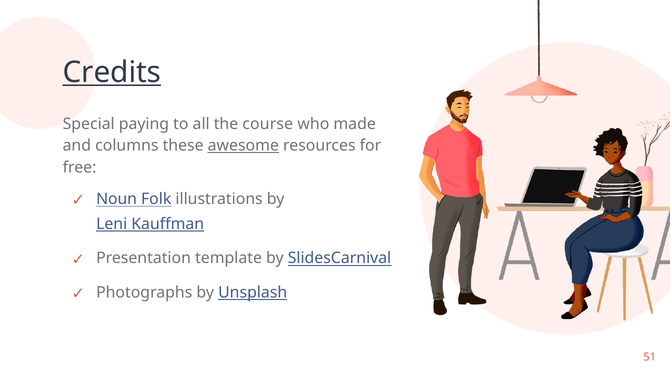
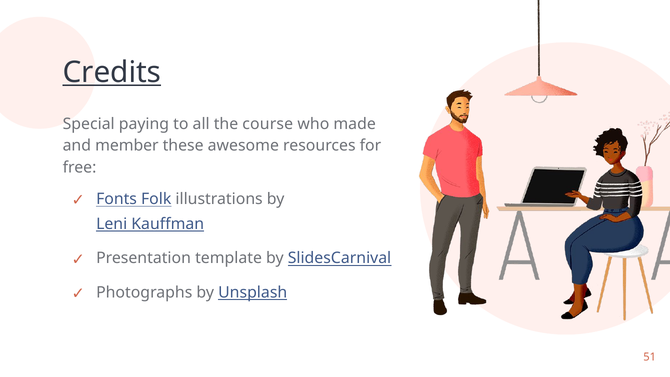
columns: columns -> member (127, 146)
awesome underline: present -> none (243, 146)
Noun: Noun -> Fonts (117, 199)
